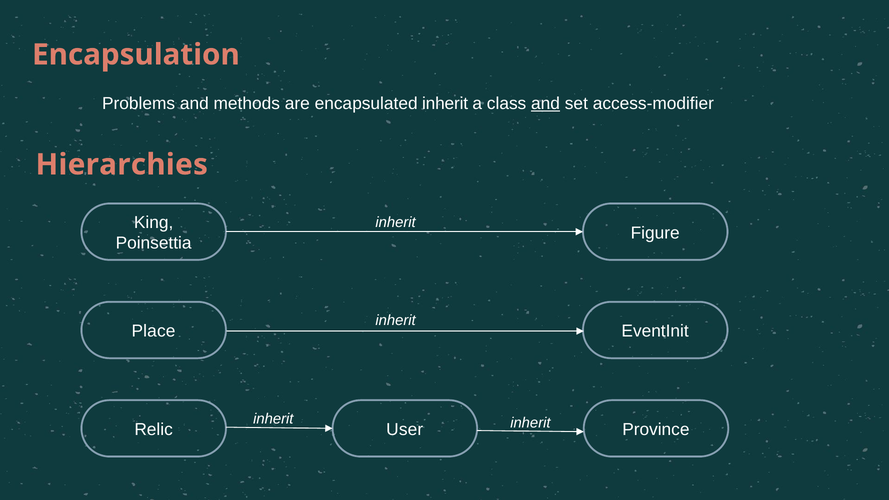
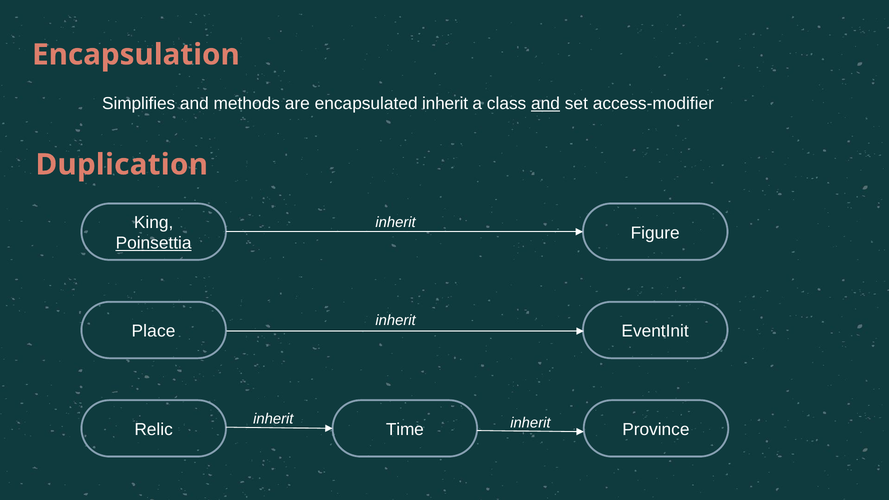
Problems: Problems -> Simplifies (139, 103)
Hierarchies: Hierarchies -> Duplication (122, 165)
Poinsettia underline: none -> present (154, 243)
User: User -> Time (405, 430)
